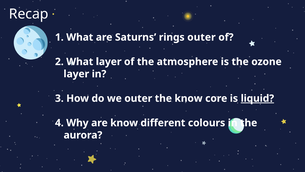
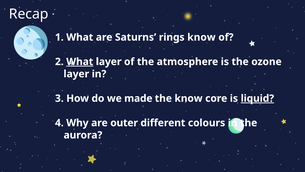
rings outer: outer -> know (201, 37)
What underline: none -> present (80, 62)
we outer: outer -> made (138, 98)
are know: know -> outer (124, 123)
